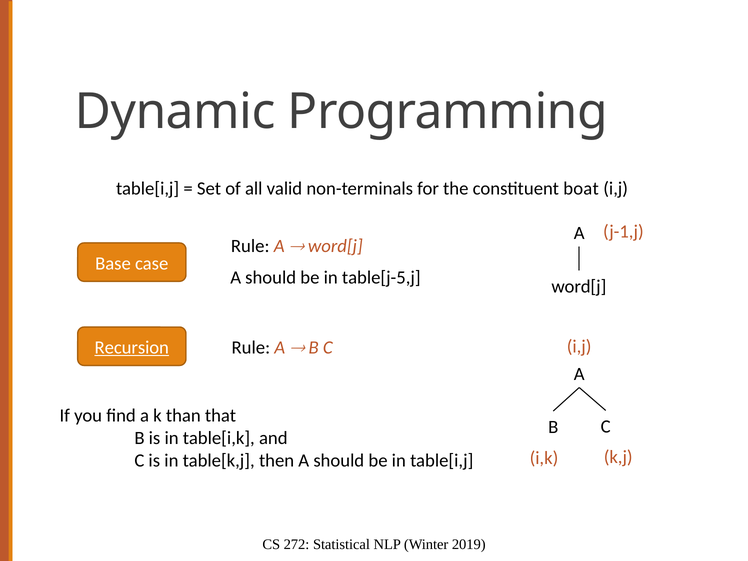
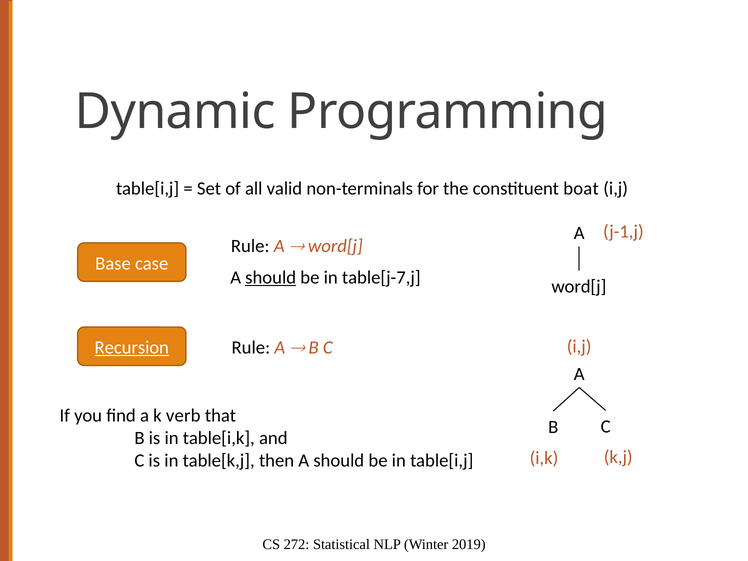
should underline: none -> present (271, 277)
table[j-5,j: table[j-5,j -> table[j-7,j (381, 277)
than: than -> verb (183, 416)
